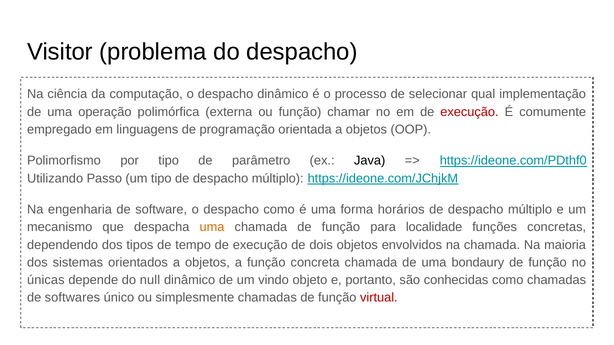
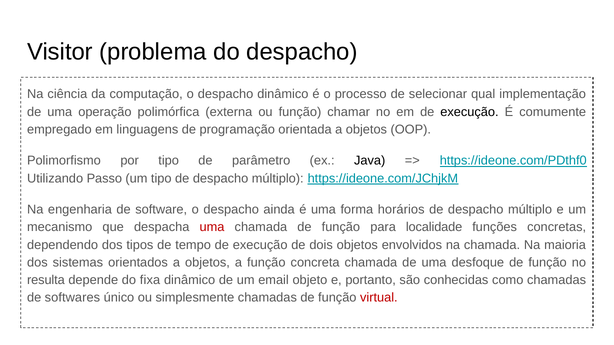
execução colour: red -> black (469, 112)
despacho como: como -> ainda (279, 210)
uma colour: orange -> red (212, 228)
bondaury: bondaury -> desfoque (478, 263)
únicas: únicas -> resulta (46, 280)
null: null -> fixa (150, 280)
vindo: vindo -> email (274, 280)
